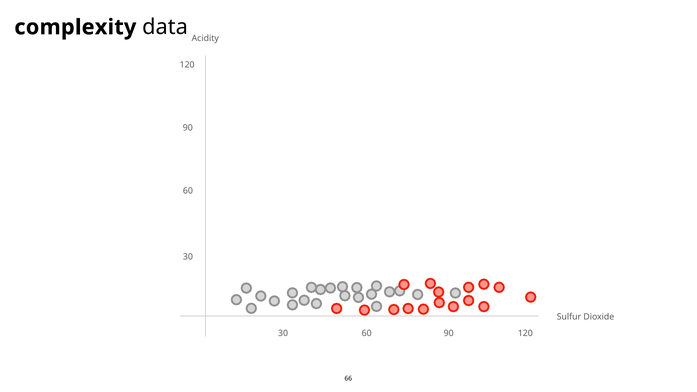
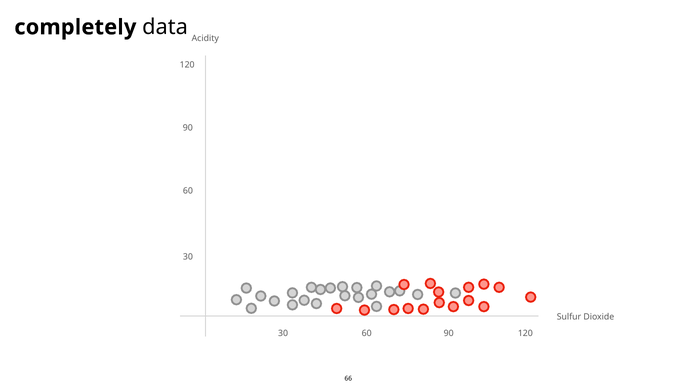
complexity: complexity -> completely (75, 27)
